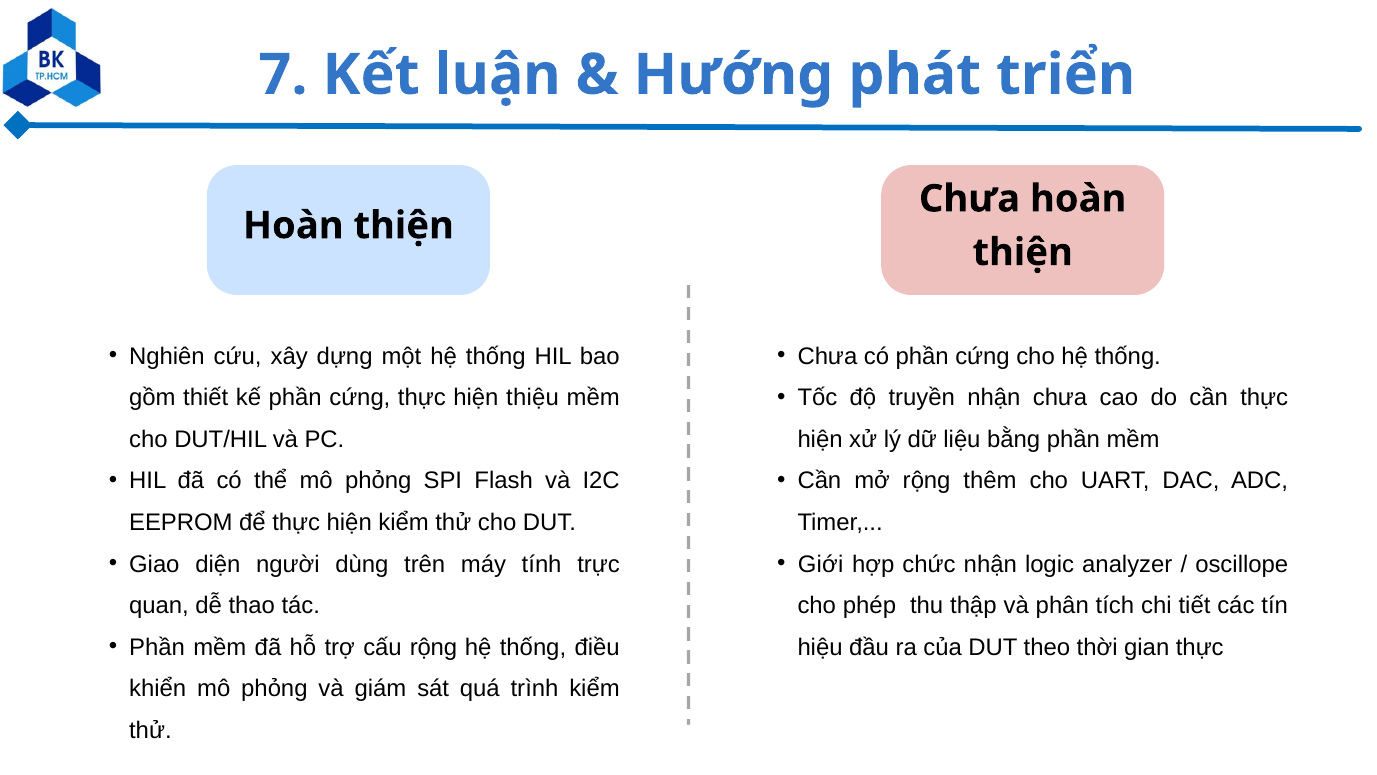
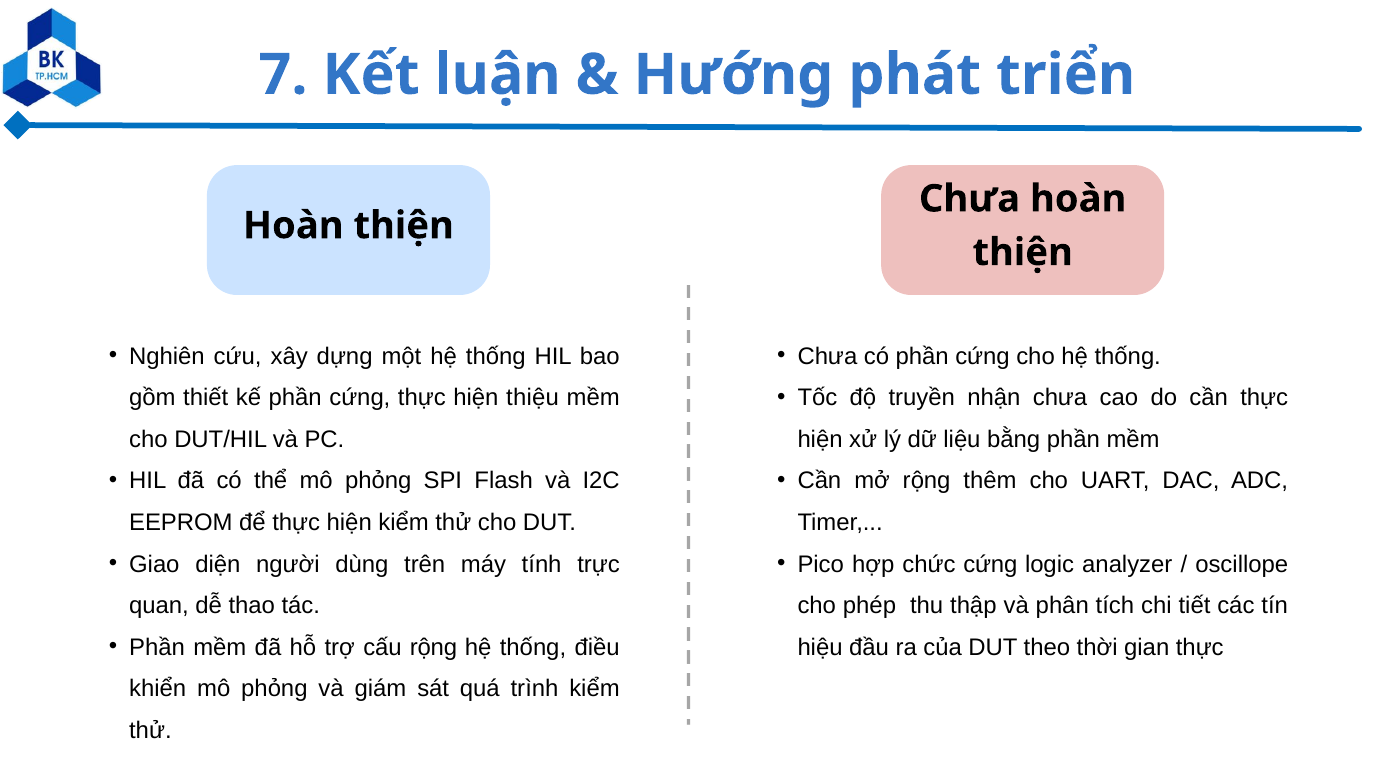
Giới: Giới -> Pico (821, 564)
chức nhận: nhận -> cứng (990, 564)
